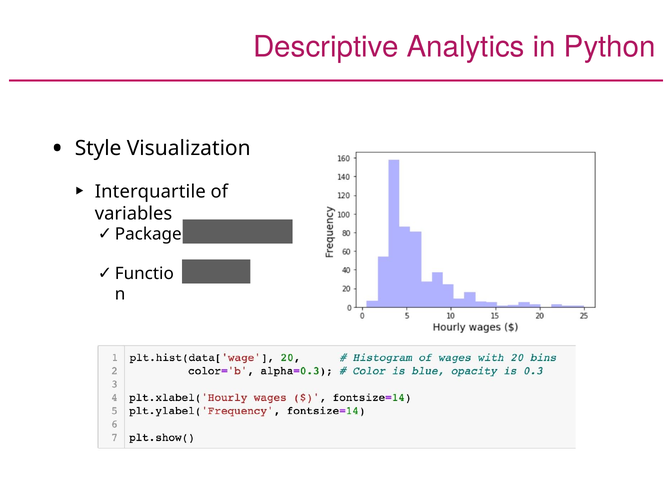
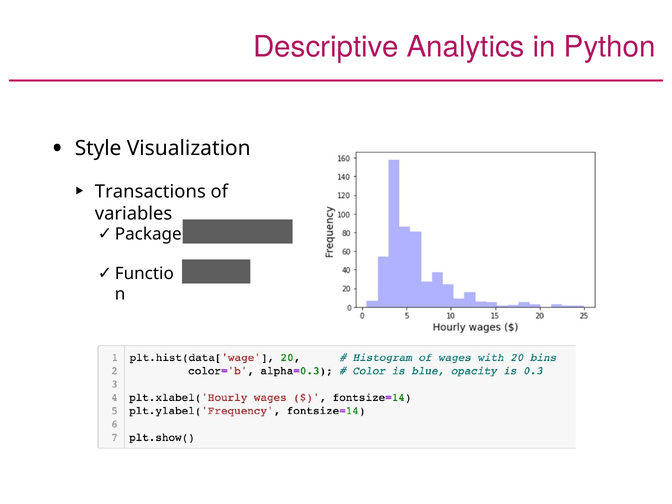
Interquartile: Interquartile -> Transactions (150, 192)
